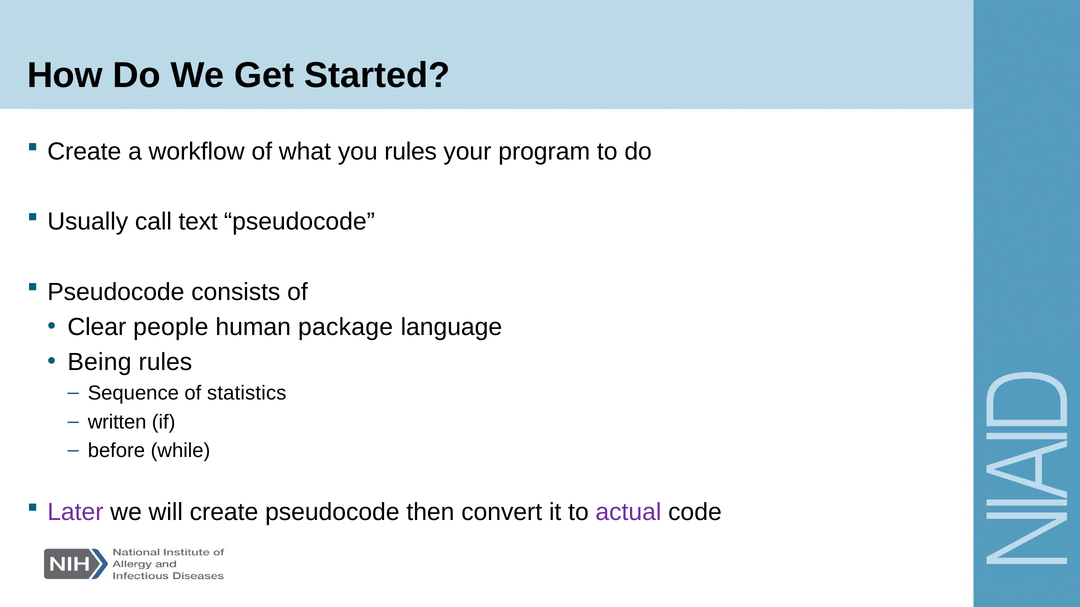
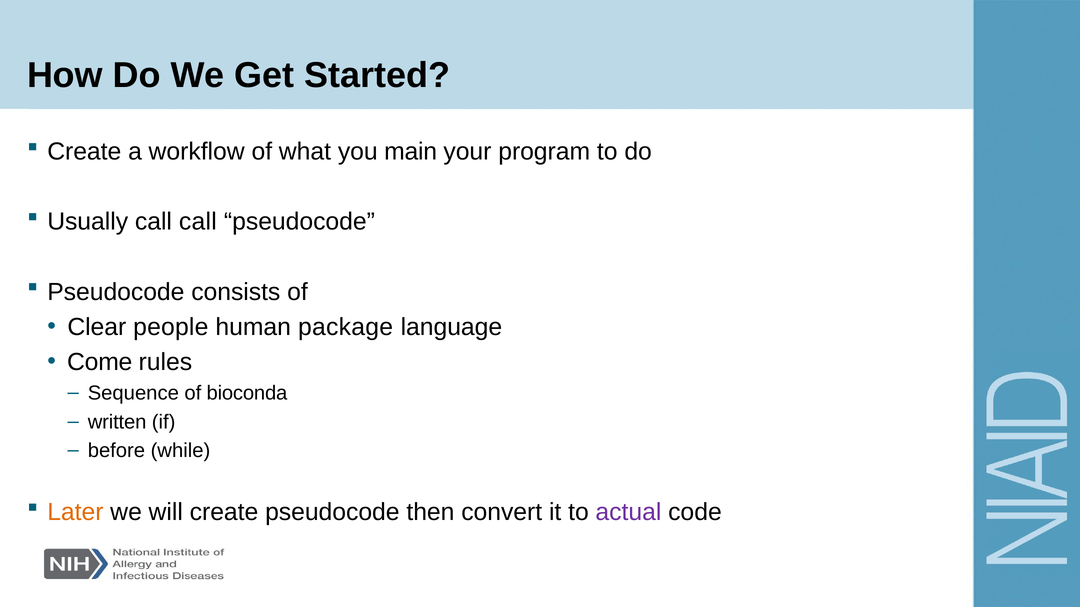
you rules: rules -> main (411, 152)
call text: text -> call (198, 222)
Being: Being -> Come (100, 362)
statistics: statistics -> bioconda (247, 393)
Later colour: purple -> orange (75, 513)
